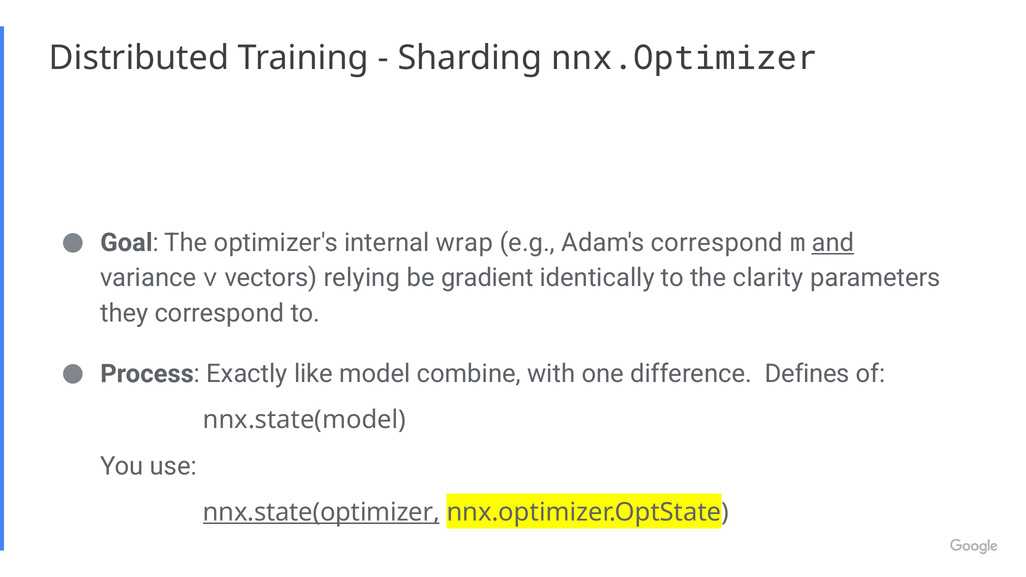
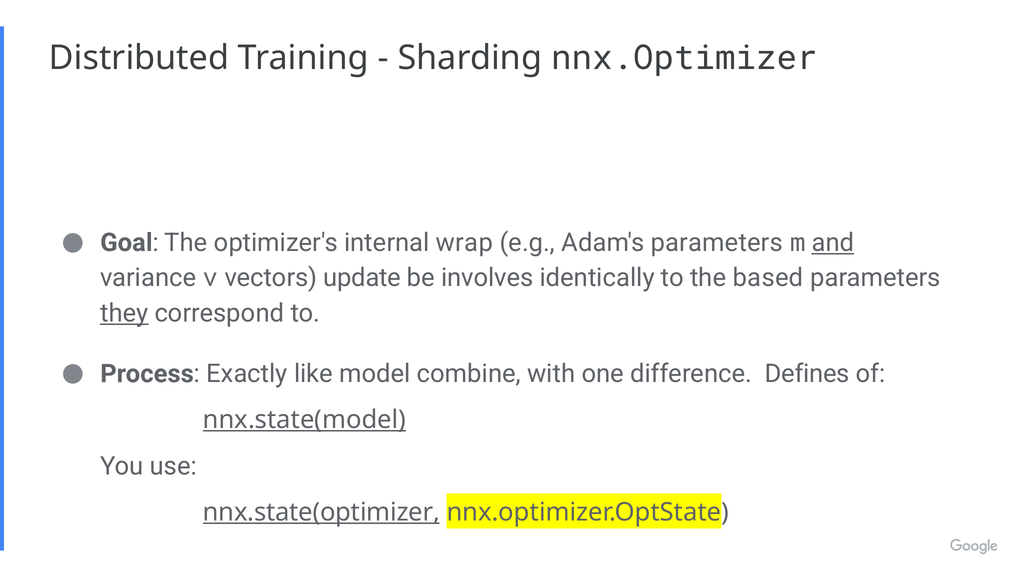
Adam's correspond: correspond -> parameters (717, 243)
relying: relying -> update (362, 278)
gradient: gradient -> involves (487, 278)
clarity: clarity -> based (768, 278)
they underline: none -> present (124, 313)
nnx.state(model underline: none -> present (304, 420)
